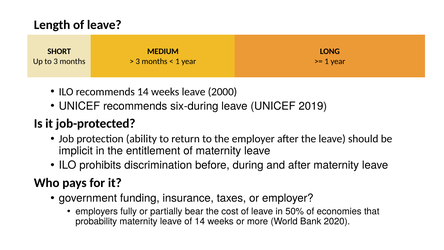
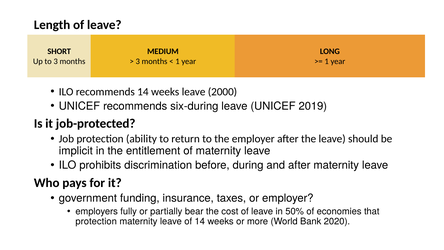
probability: probability -> protection (96, 221)
